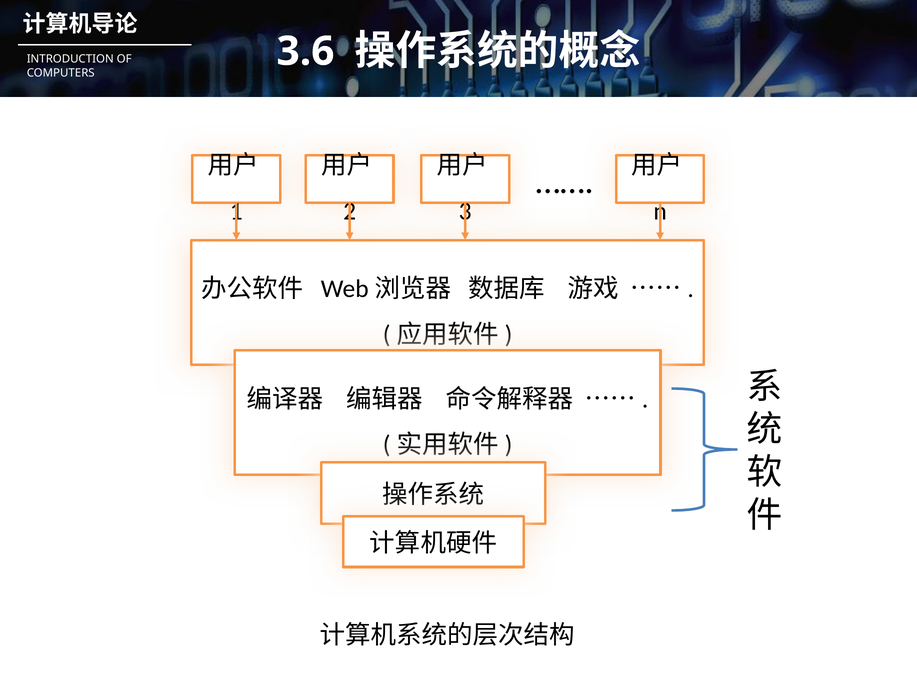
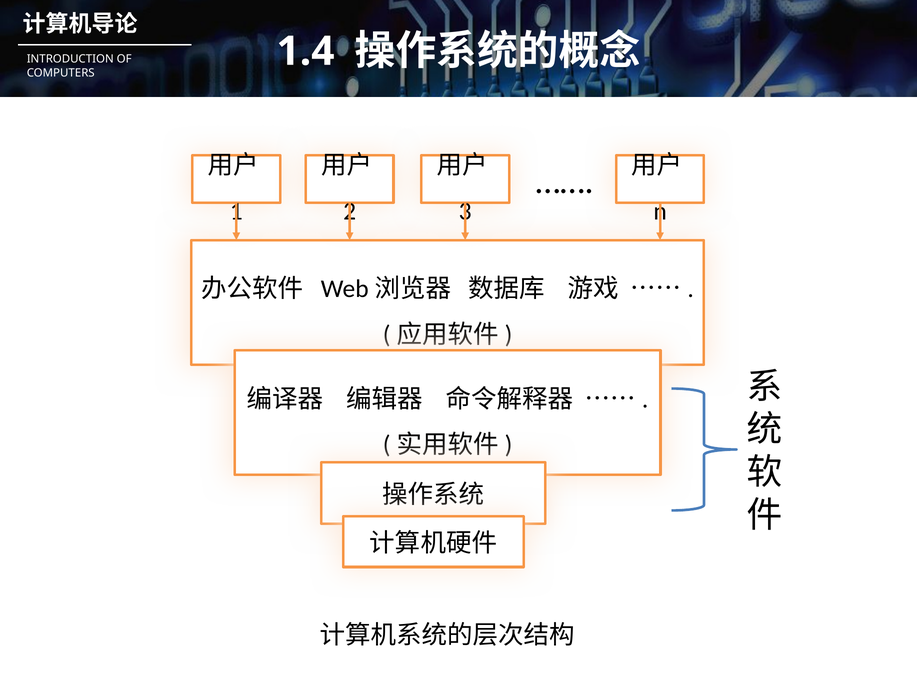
3.6: 3.6 -> 1.4 (305, 51)
